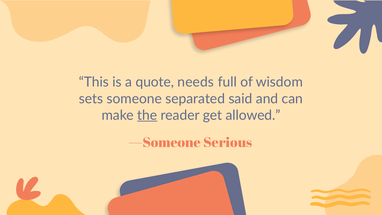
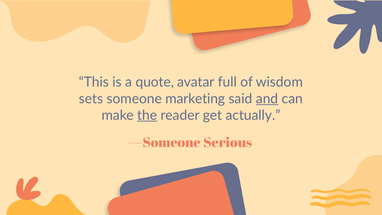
needs: needs -> avatar (196, 82)
separated: separated -> marketing (195, 99)
and underline: none -> present (267, 99)
allowed: allowed -> actually (253, 115)
